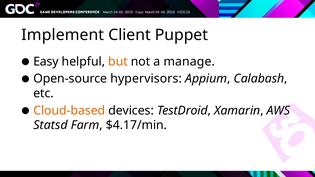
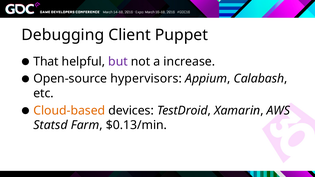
Implement: Implement -> Debugging (63, 35)
Easy: Easy -> That (46, 62)
but colour: orange -> purple (118, 62)
manage: manage -> increase (189, 62)
$4.17/min: $4.17/min -> $0.13/min (136, 125)
